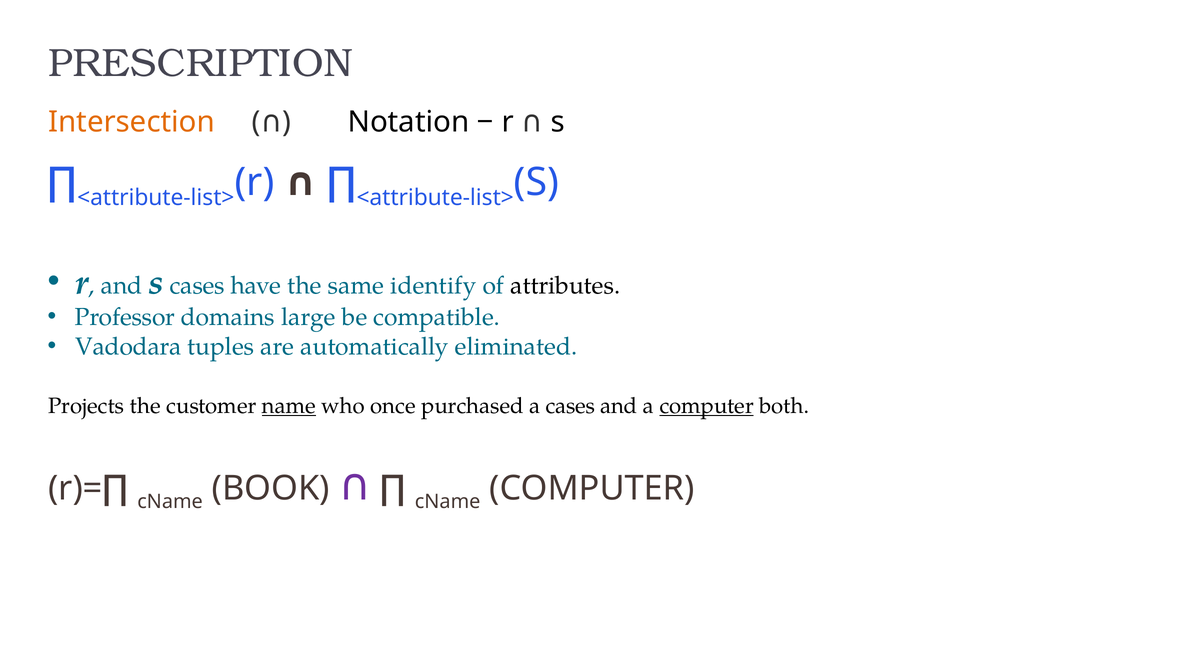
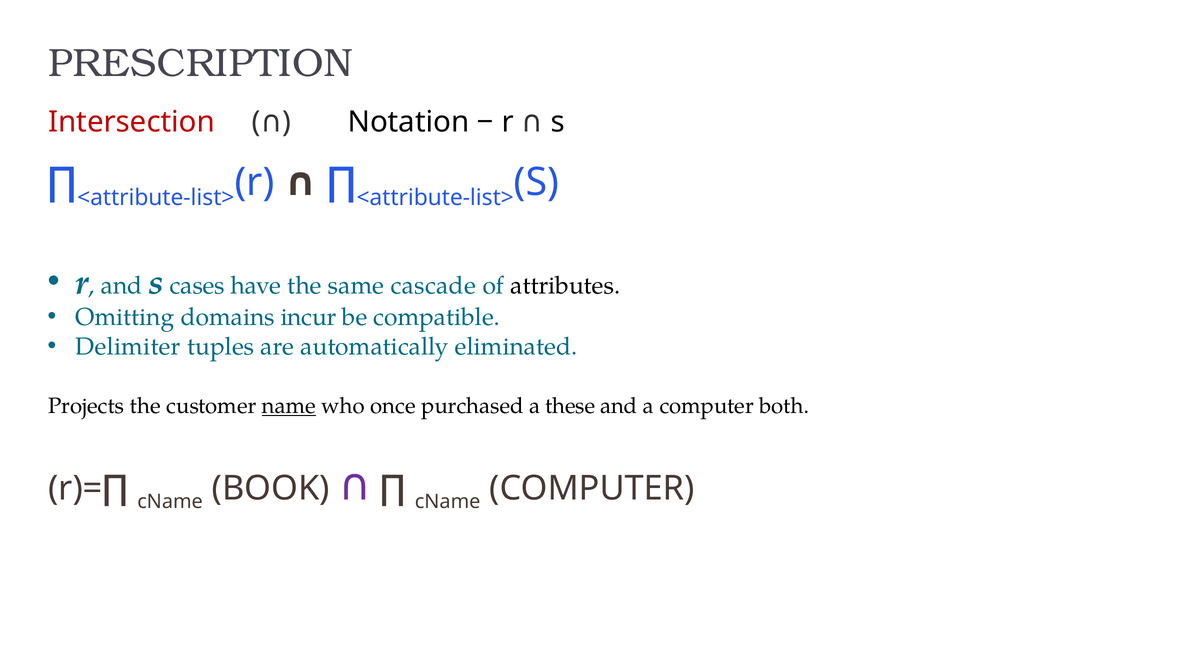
Intersection colour: orange -> red (132, 122)
identify: identify -> cascade (433, 285)
Professor: Professor -> Omitting (125, 317)
large: large -> incur (309, 317)
Vadodara: Vadodara -> Delimiter (128, 347)
a cases: cases -> these (570, 406)
computer underline: present -> none (707, 406)
